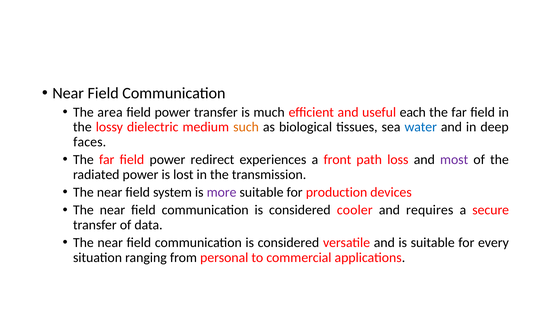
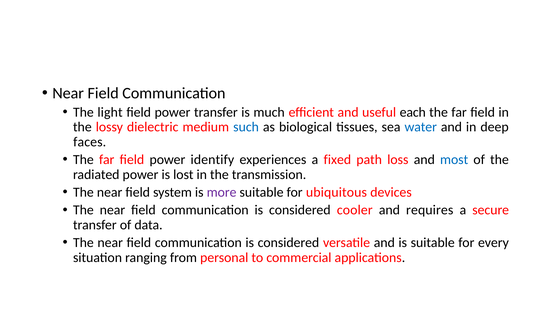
area: area -> light (110, 112)
such colour: orange -> blue (246, 127)
redirect: redirect -> identify (212, 160)
front: front -> fixed (337, 160)
most colour: purple -> blue (454, 160)
production: production -> ubiquitous (336, 192)
